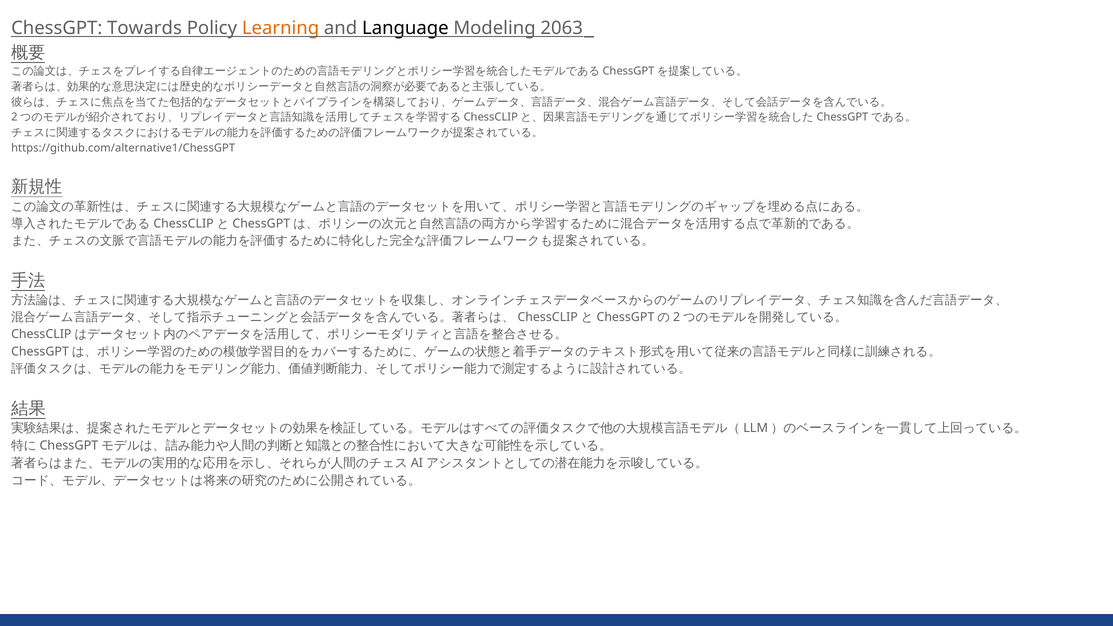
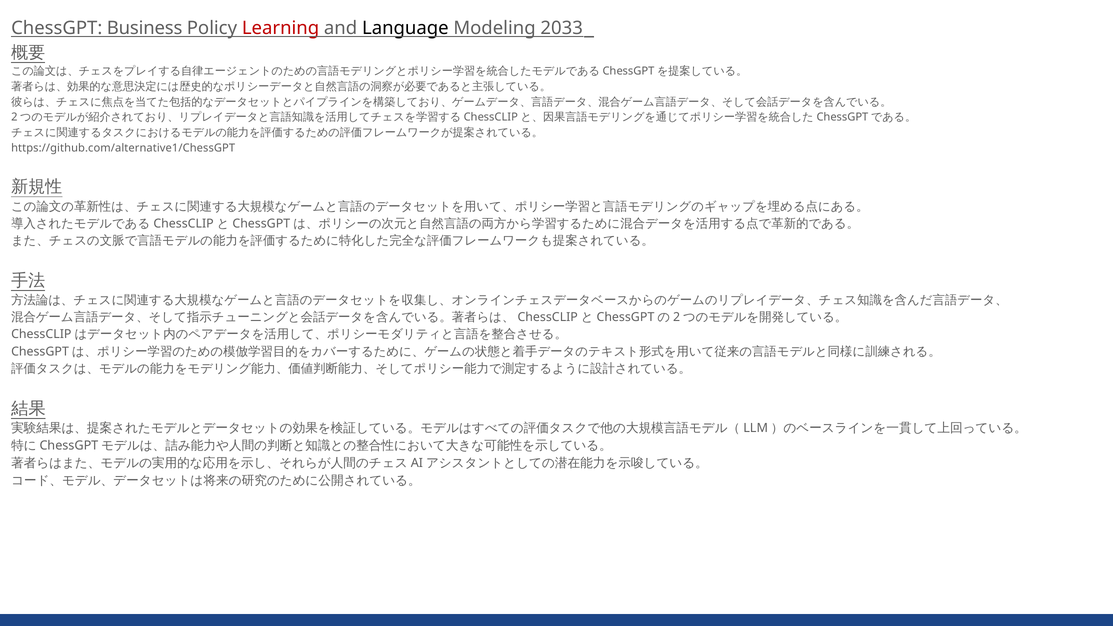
Towards: Towards -> Business (145, 28)
Learning colour: orange -> red (281, 28)
2063: 2063 -> 2033 (562, 28)
